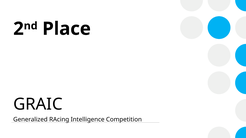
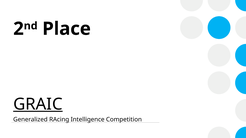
GRAIC underline: none -> present (38, 104)
